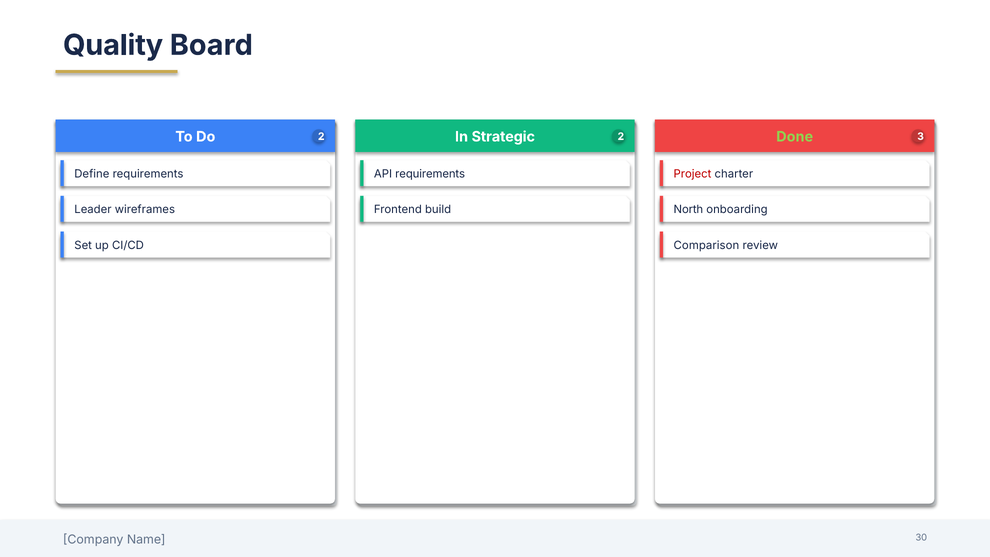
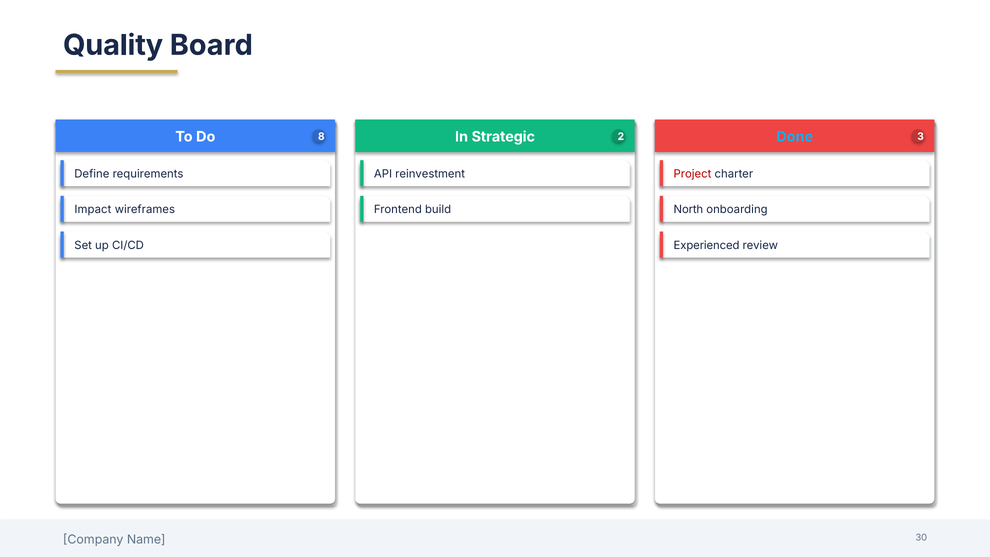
Do 2: 2 -> 8 (321, 136)
Done colour: light green -> light blue (795, 137)
API requirements: requirements -> reinvestment (430, 174)
Leader: Leader -> Impact (93, 210)
Comparison: Comparison -> Experienced (707, 245)
